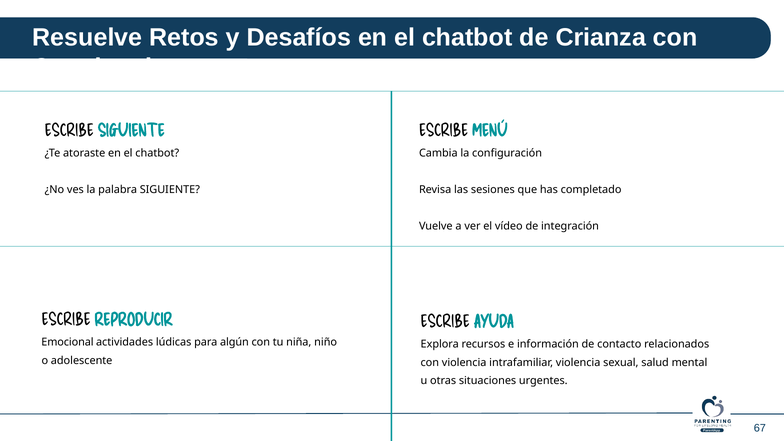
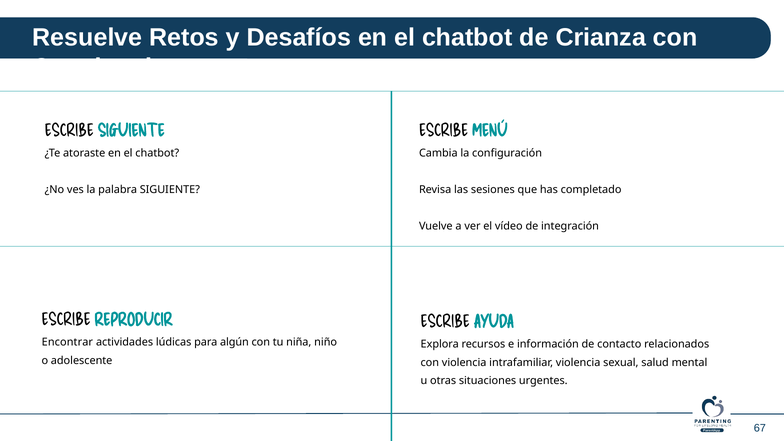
Emocional: Emocional -> Encontrar (67, 342)
